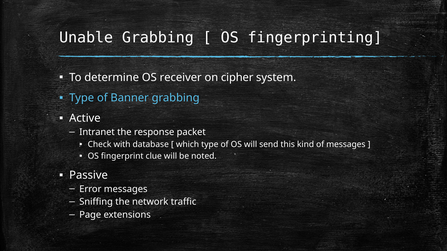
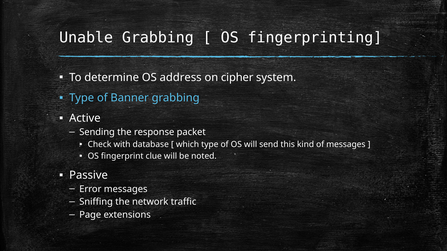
receiver: receiver -> address (181, 78)
Intranet: Intranet -> Sending (97, 132)
